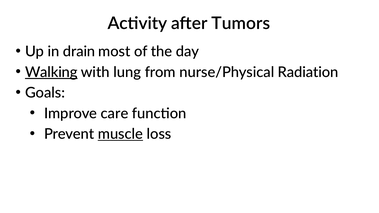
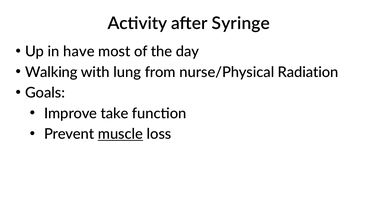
Tumors: Tumors -> Syringe (241, 23)
drain: drain -> have (79, 52)
Walking underline: present -> none (51, 72)
care: care -> take (115, 114)
